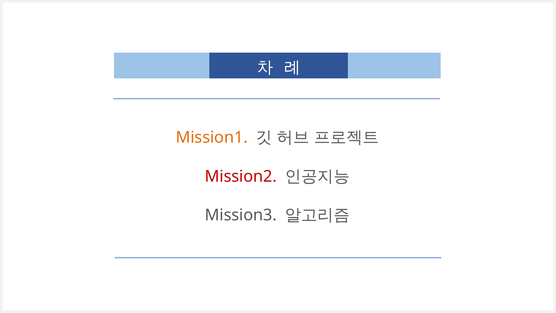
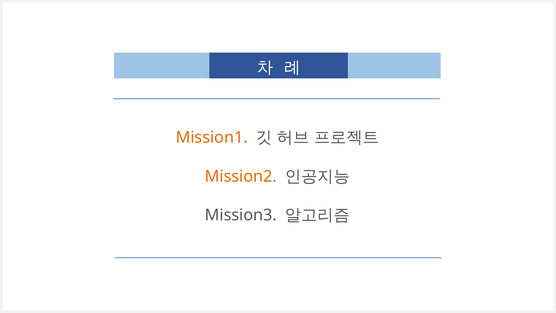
Mission2 colour: red -> orange (241, 176)
